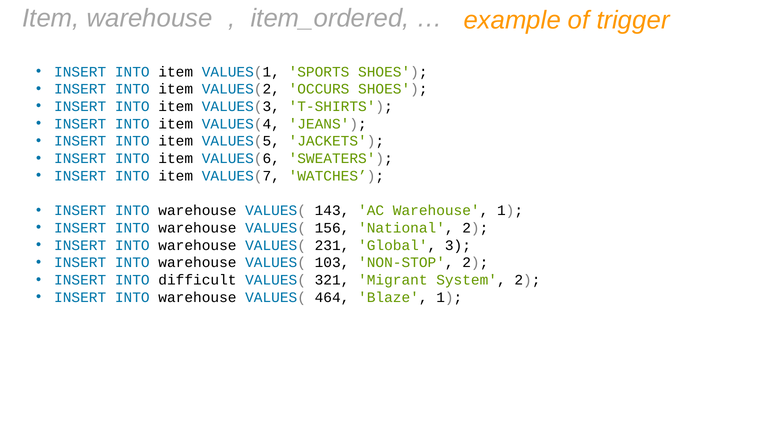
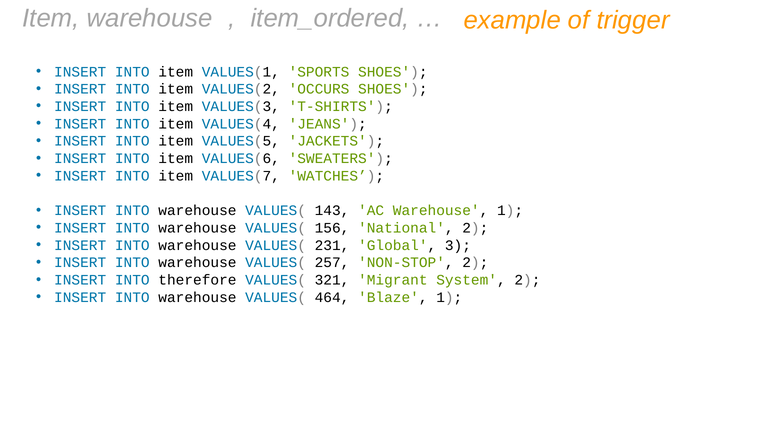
103: 103 -> 257 (332, 263)
difficult: difficult -> therefore (197, 280)
